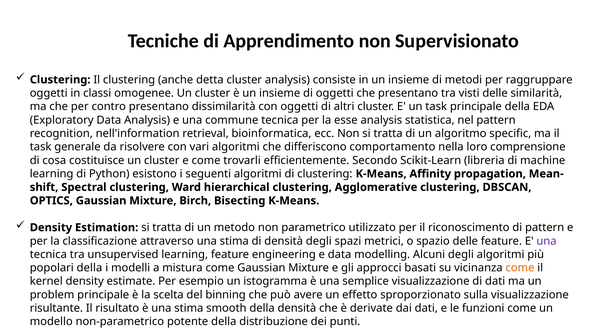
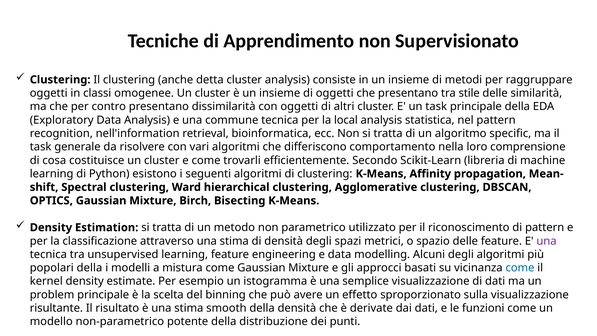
visti: visti -> stile (469, 93)
esse: esse -> local (346, 120)
come colour: orange -> blue (520, 268)
